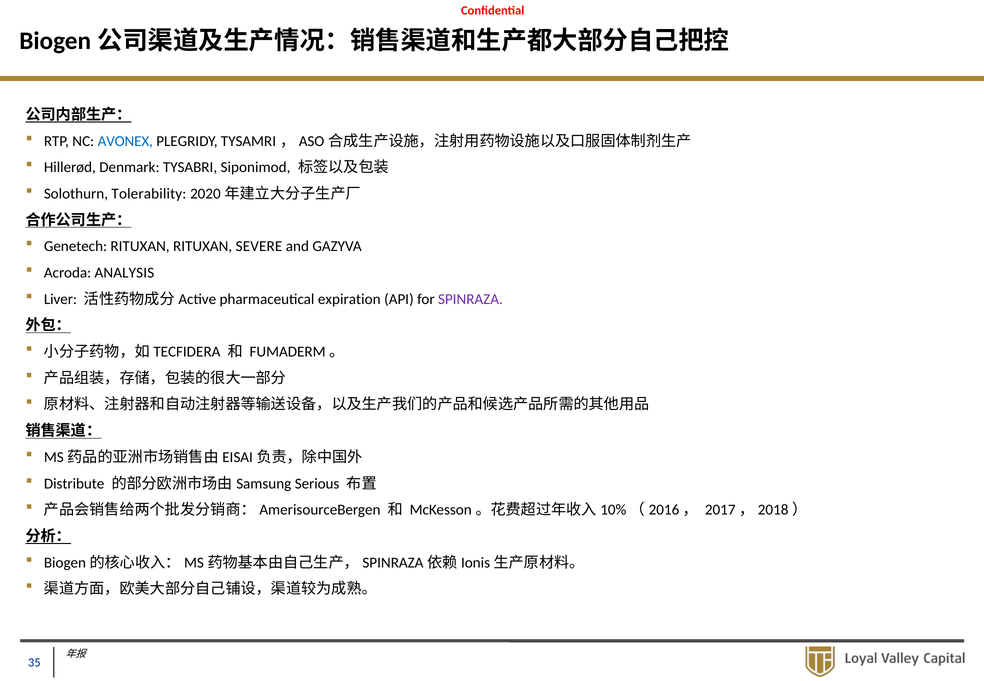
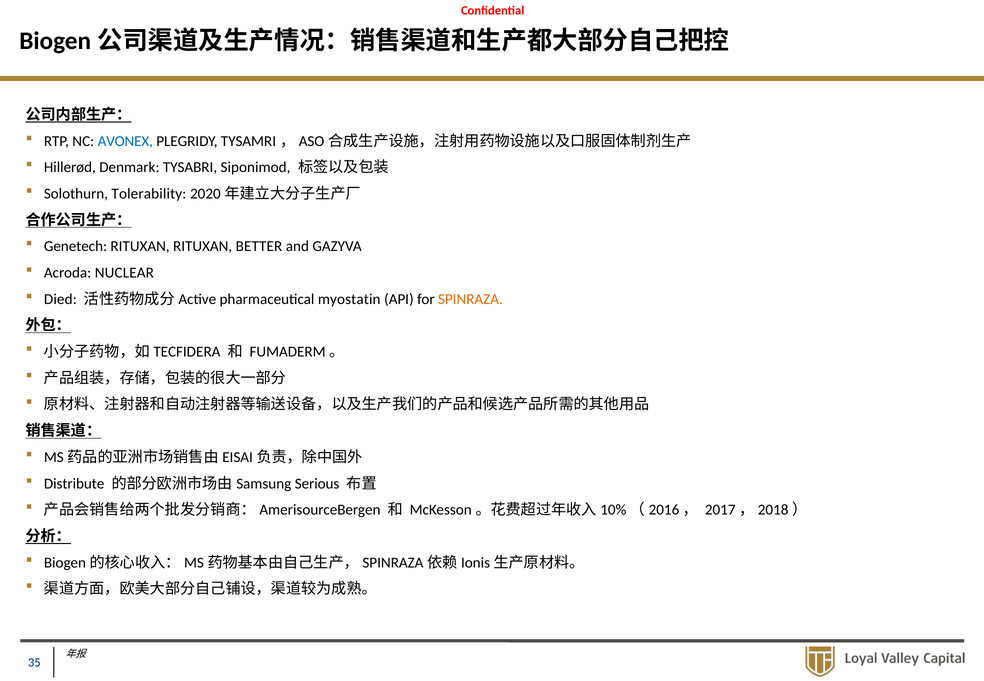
SEVERE: SEVERE -> BETTER (259, 247)
ANALYSIS: ANALYSIS -> NUCLEAR (124, 273)
Liver: Liver -> Died (60, 299)
expiration: expiration -> myostatin (349, 299)
SPINRAZA colour: purple -> orange (470, 299)
